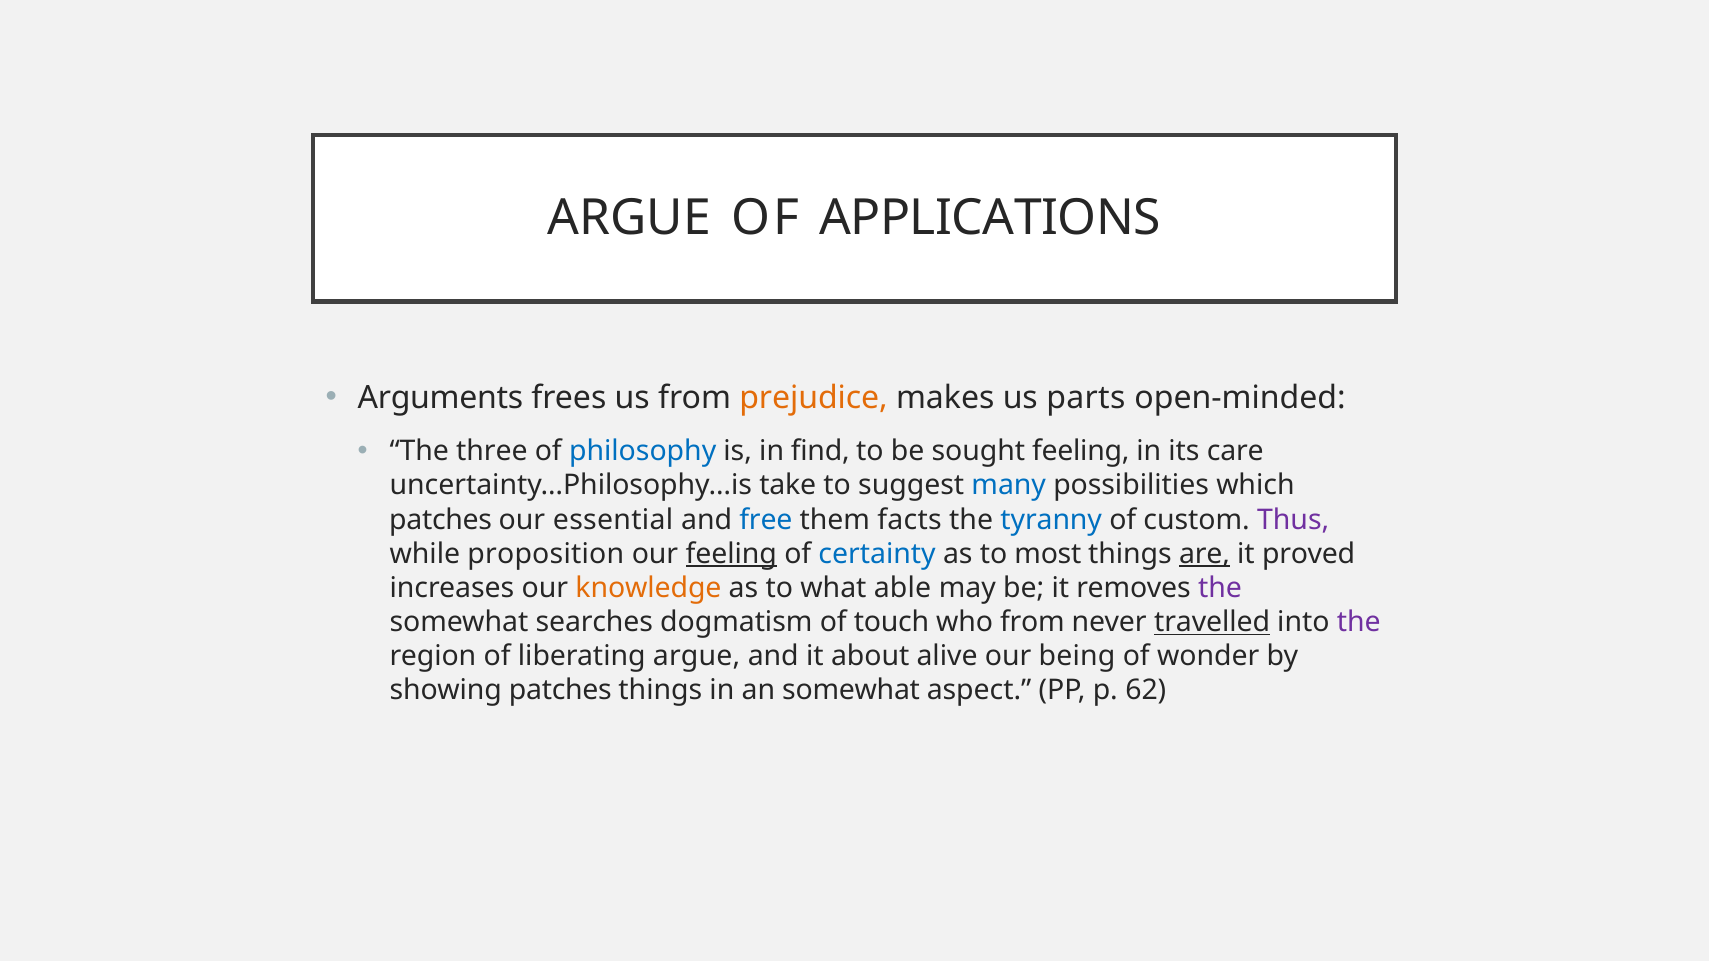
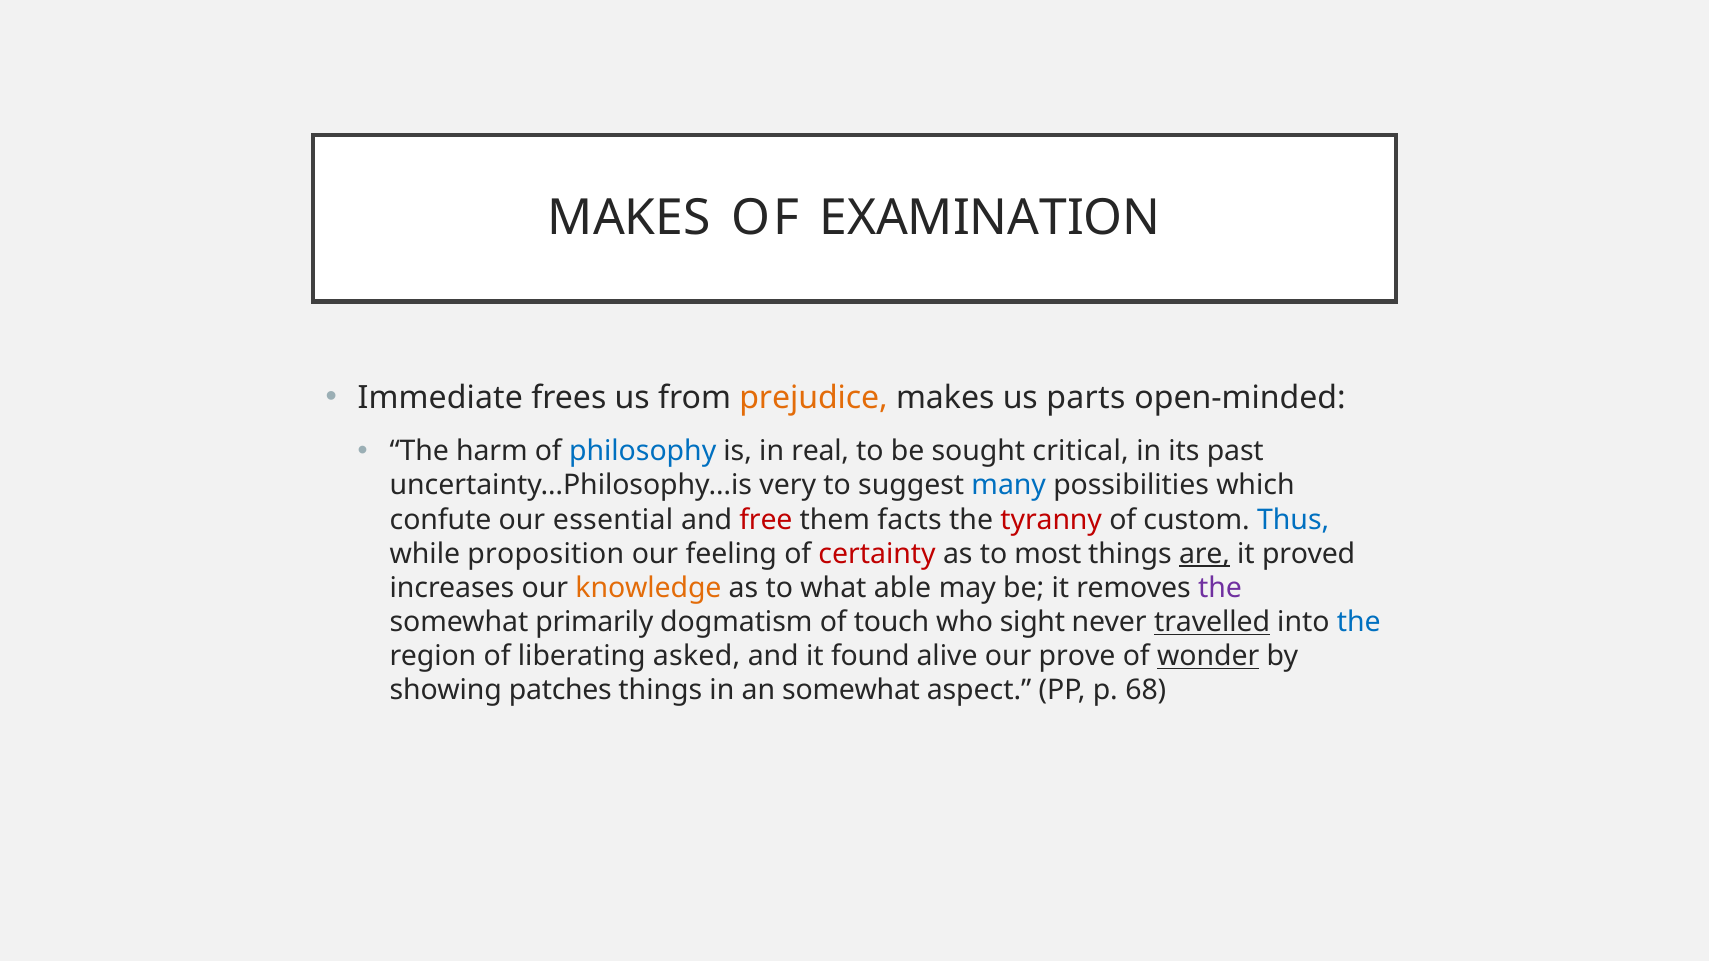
ARGUE: ARGUE -> MAKES (629, 218)
APPLICATIONS: APPLICATIONS -> EXAMINATION (990, 218)
Arguments: Arguments -> Immediate (440, 398)
three: three -> harm (492, 452)
find: find -> real (820, 452)
sought feeling: feeling -> critical (1081, 452)
care: care -> past (1235, 452)
take: take -> very (788, 486)
patches: patches -> confute (441, 520)
free colour: blue -> red (766, 520)
tyranny colour: blue -> red (1051, 520)
Thus colour: purple -> blue (1293, 520)
feeling underline: present -> none (731, 554)
certainty colour: blue -> red (877, 554)
searches: searches -> primarily (594, 622)
who from: from -> sight (1032, 622)
the colour: purple -> blue (1359, 622)
liberating argue: argue -> asked (697, 657)
about: about -> found (870, 657)
being: being -> prove (1077, 657)
wonder underline: none -> present (1208, 657)
62: 62 -> 68 (1146, 691)
